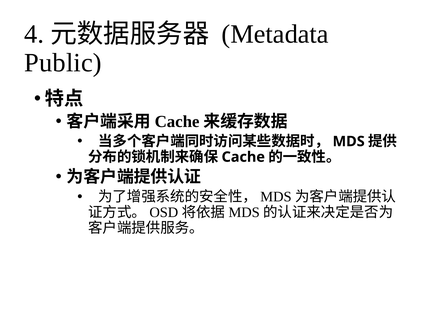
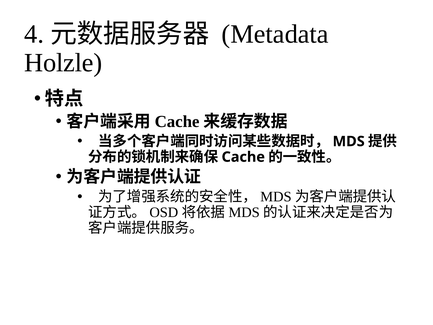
Public: Public -> Holzle (63, 63)
